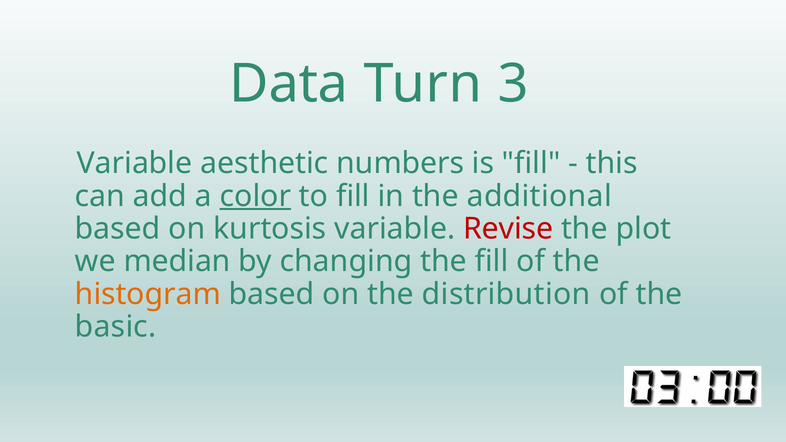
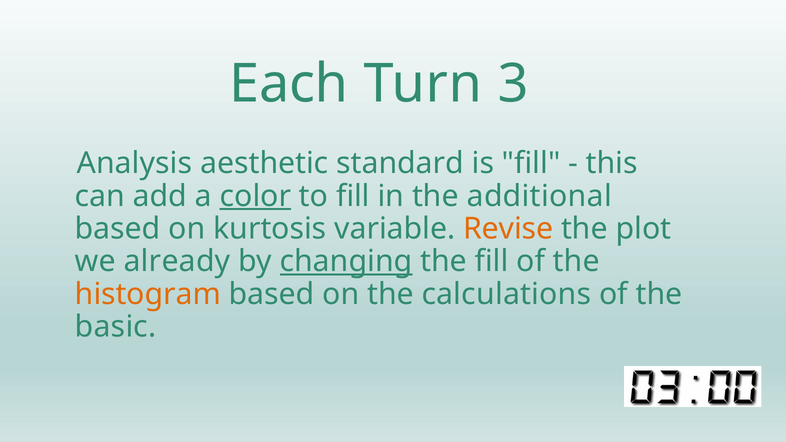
Data: Data -> Each (289, 84)
Variable: Variable -> Analysis (135, 163)
numbers: numbers -> standard (400, 163)
Revise colour: red -> orange (508, 229)
median: median -> already (177, 262)
changing underline: none -> present (346, 262)
distribution: distribution -> calculations (506, 294)
